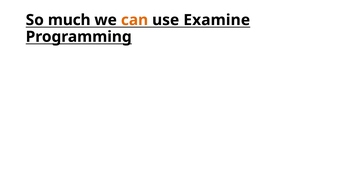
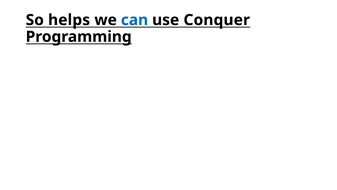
much: much -> helps (69, 20)
can colour: orange -> blue (135, 20)
Examine: Examine -> Conquer (217, 20)
